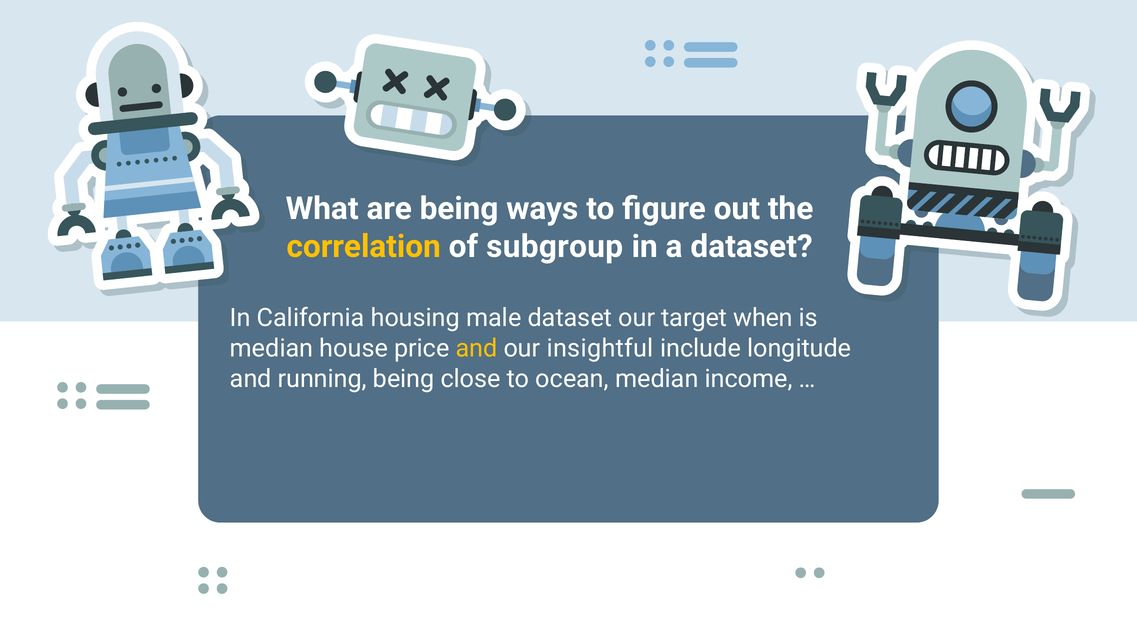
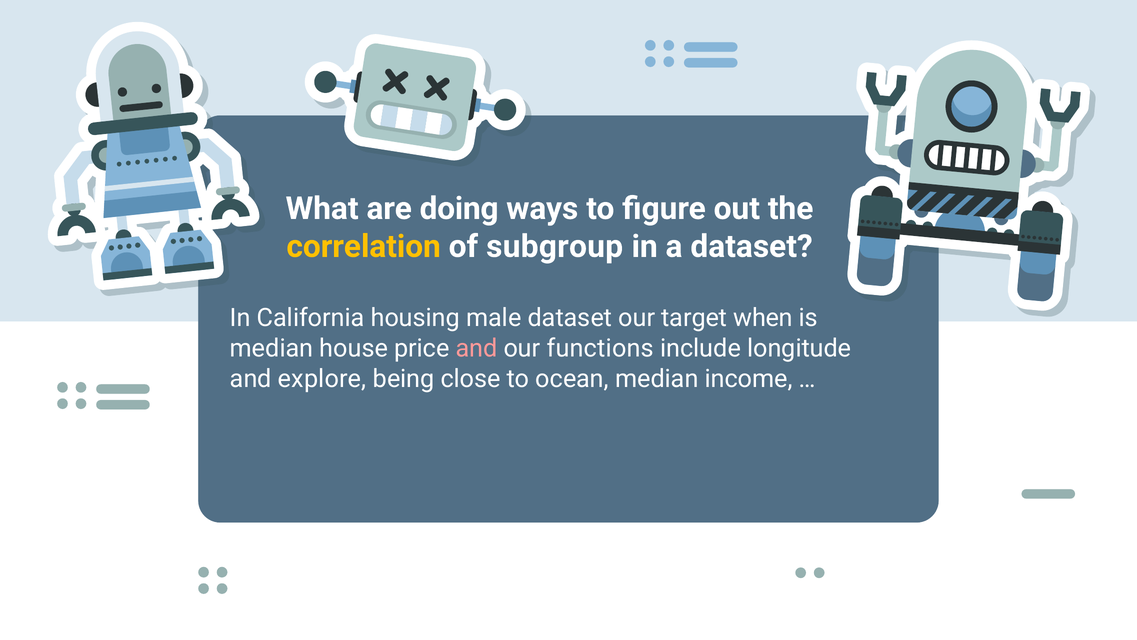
are being: being -> doing (459, 208)
and colour: yellow -> pink (477, 348)
insightful: insightful -> functions (600, 348)
running: running -> explore (322, 379)
